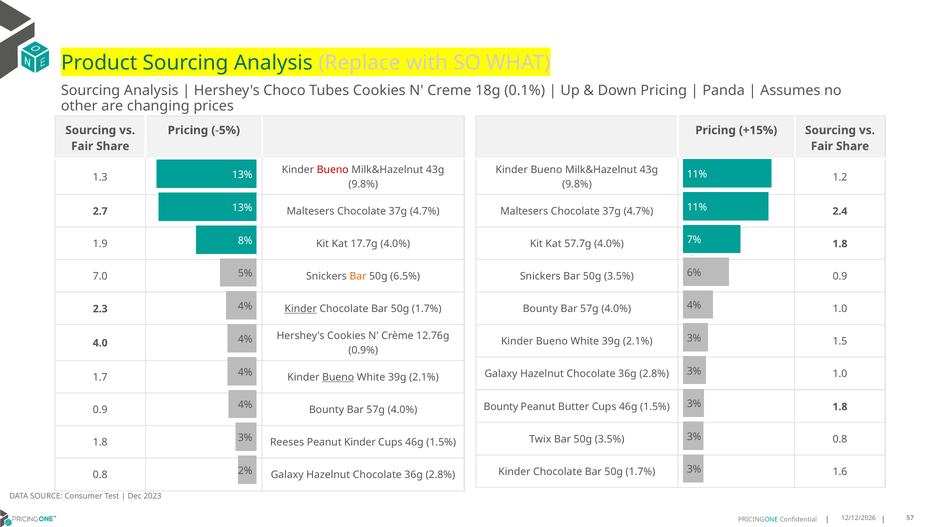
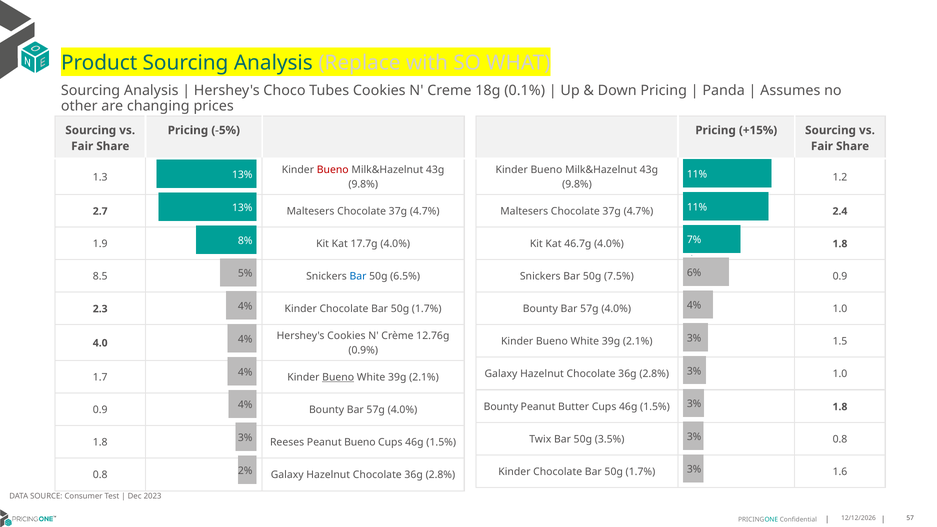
57.7g: 57.7g -> 46.7g (578, 244)
7.0: 7.0 -> 8.5 (100, 276)
Bar colour: orange -> blue (358, 276)
Snickers Bar 50g 3.5%: 3.5% -> 7.5% (619, 276)
Kinder underline: present -> none (301, 309)
Peanut Kinder: Kinder -> Bueno (360, 442)
